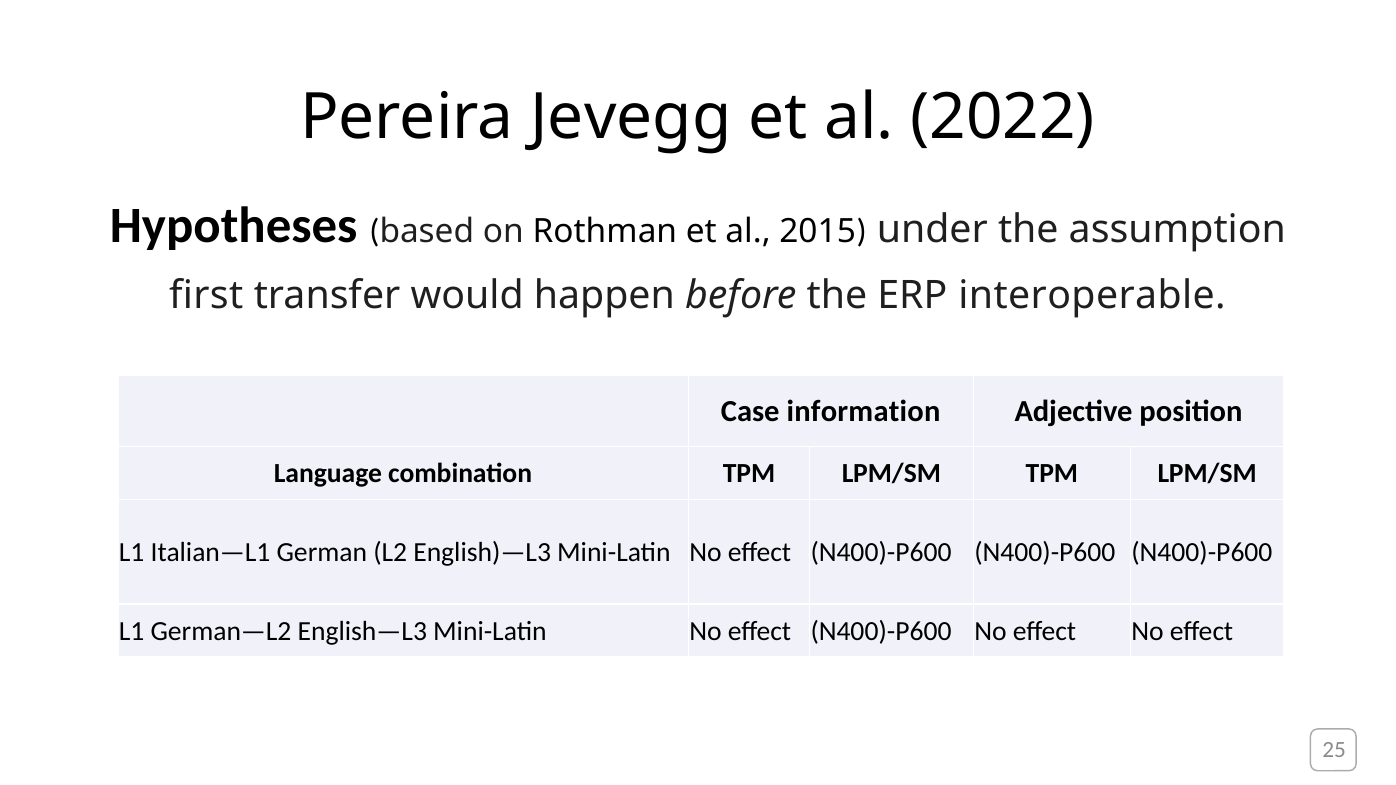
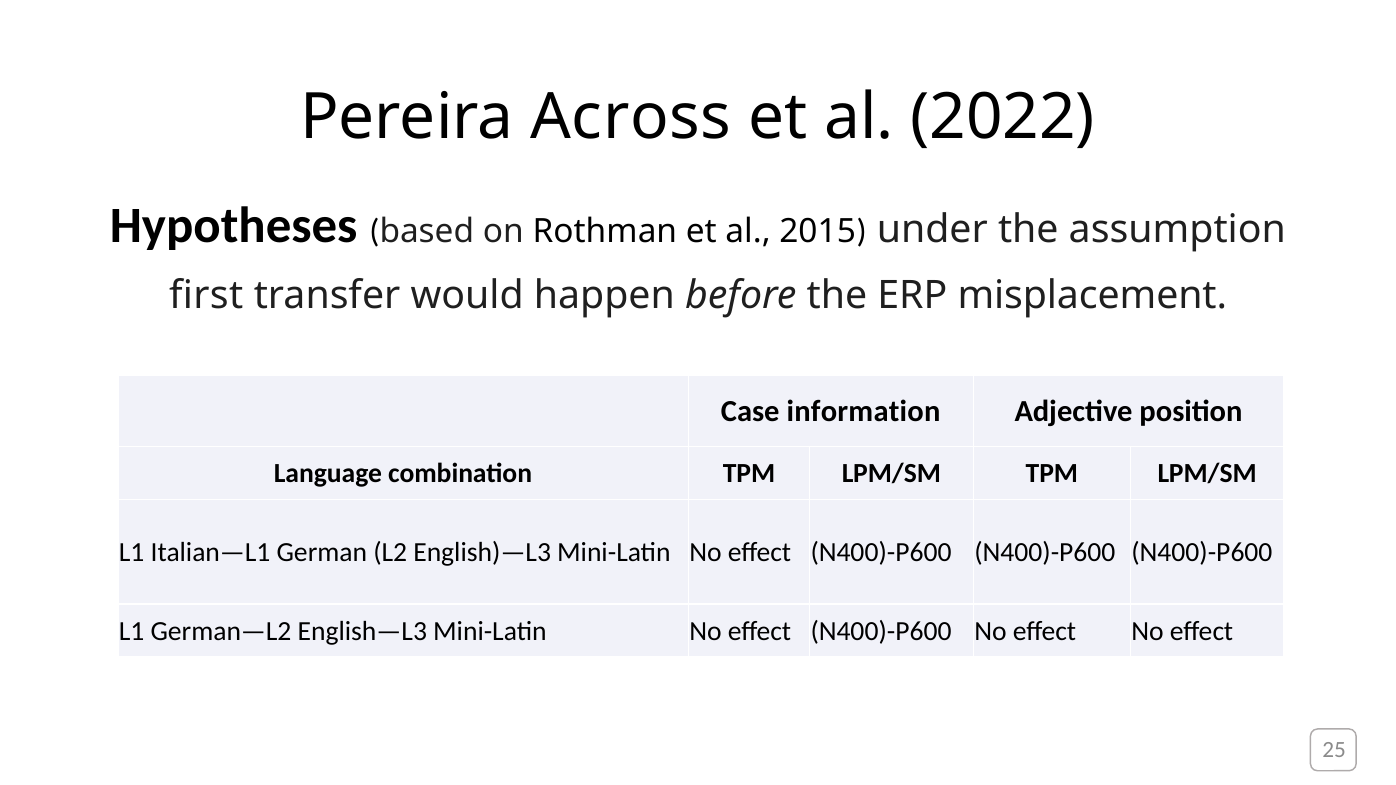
Jevegg: Jevegg -> Across (631, 117)
interoperable: interoperable -> misplacement (1092, 296)
